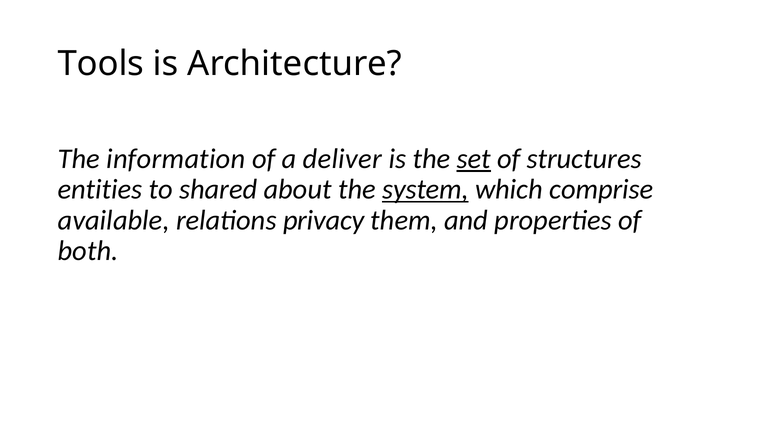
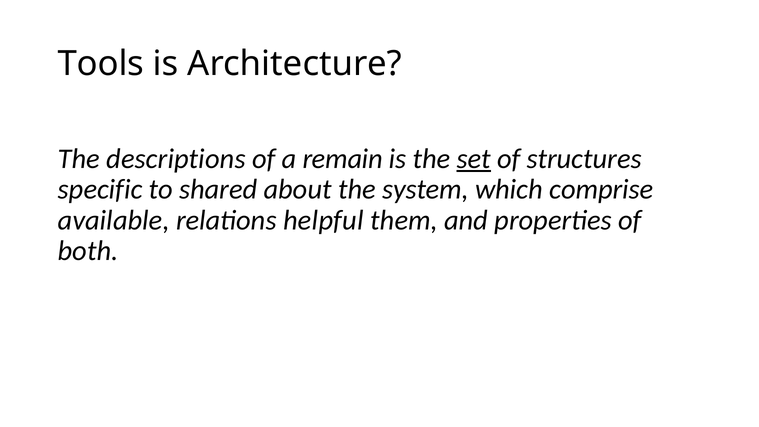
information: information -> descriptions (176, 159)
deliver: deliver -> remain (343, 159)
entities: entities -> specific (100, 190)
system underline: present -> none (425, 190)
privacy: privacy -> helpful (323, 220)
